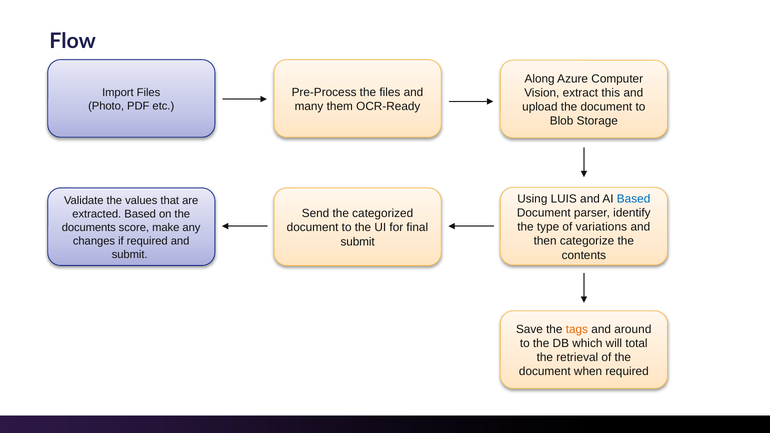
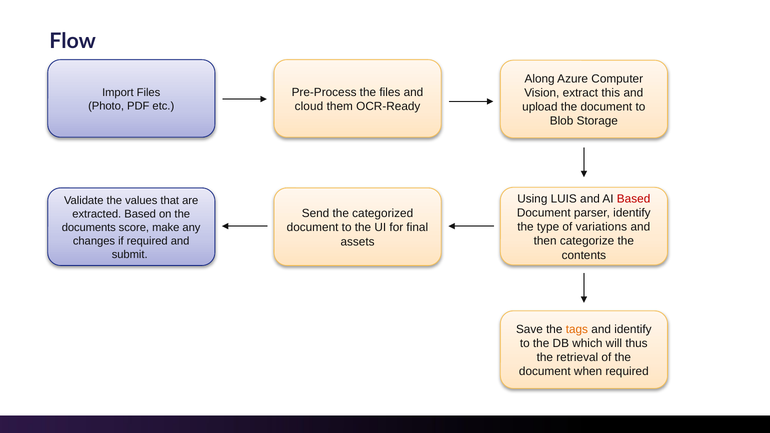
many: many -> cloud (309, 106)
Based colour: blue -> red (634, 199)
submit: submit -> assets (358, 242)
and around: around -> identify (633, 329)
total: total -> thus (636, 343)
